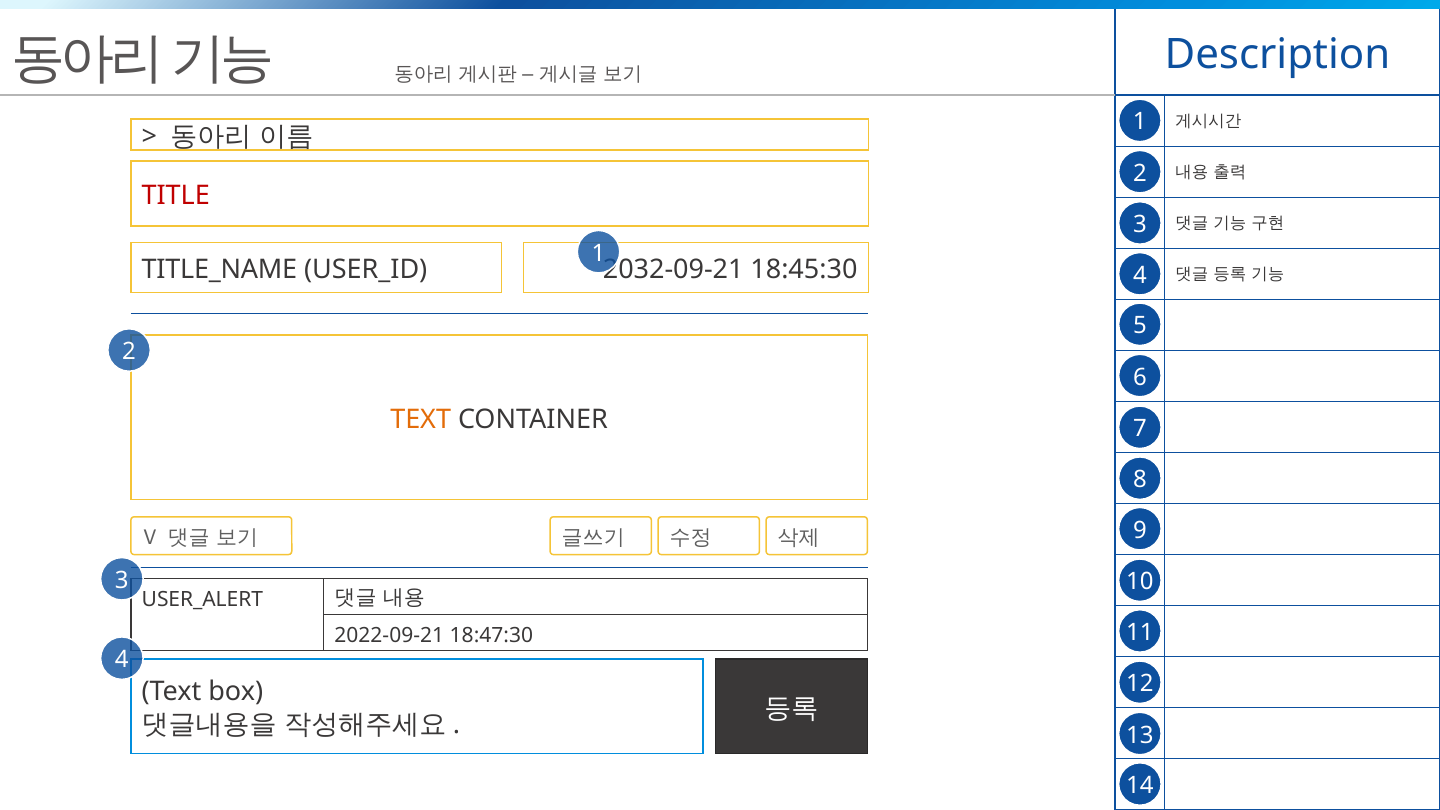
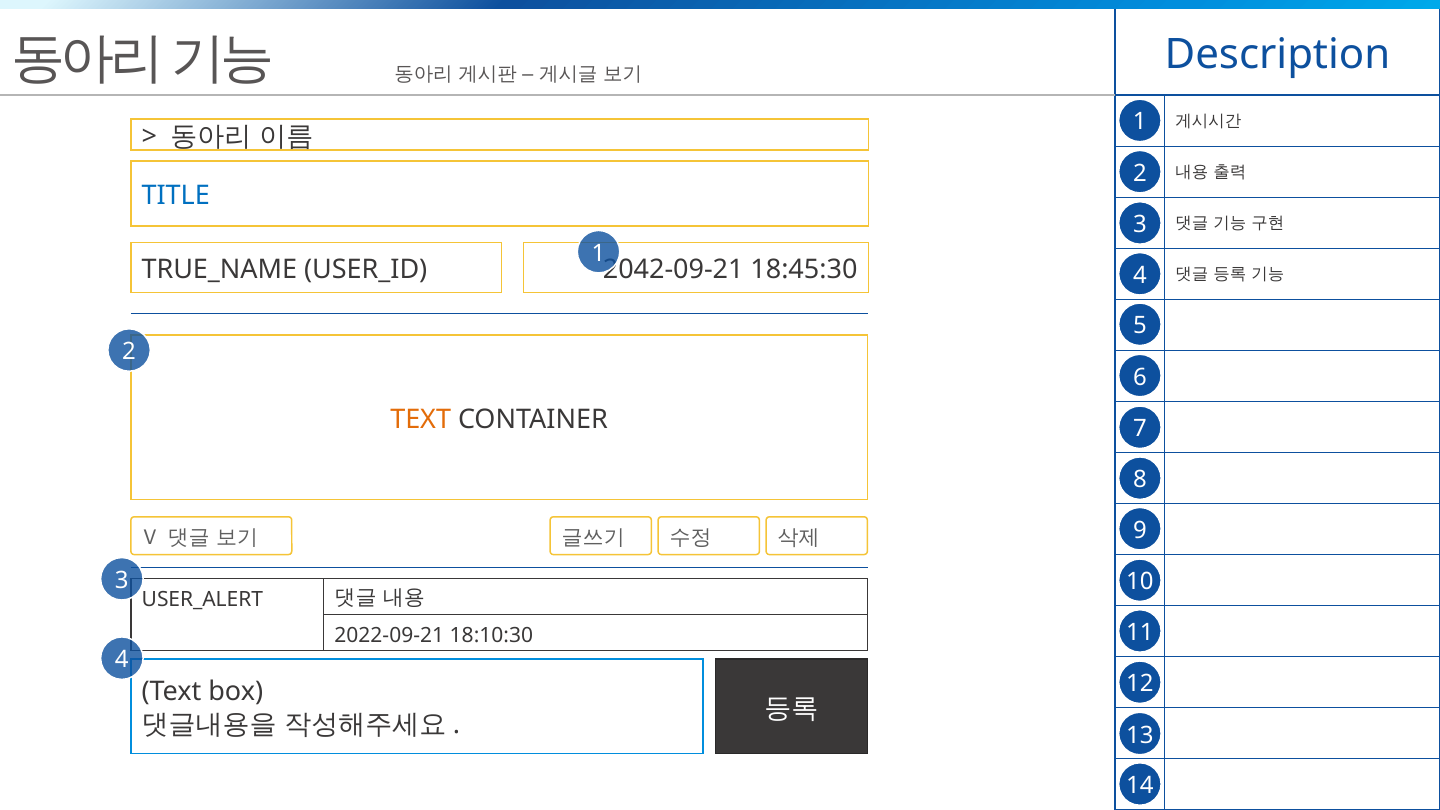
TITLE colour: red -> blue (176, 195)
TITLE_NAME: TITLE_NAME -> TRUE_NAME (219, 270)
2032-09-21: 2032-09-21 -> 2042-09-21 (673, 270)
18:47:30: 18:47:30 -> 18:10:30 (491, 636)
